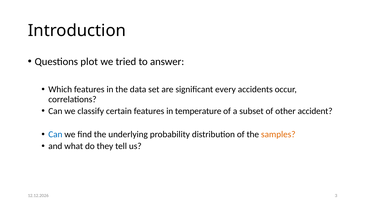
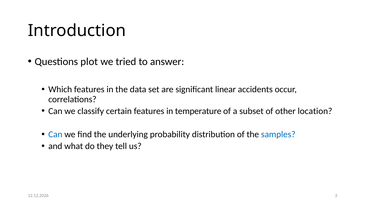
every: every -> linear (226, 90)
accident: accident -> location (315, 111)
samples colour: orange -> blue (278, 135)
